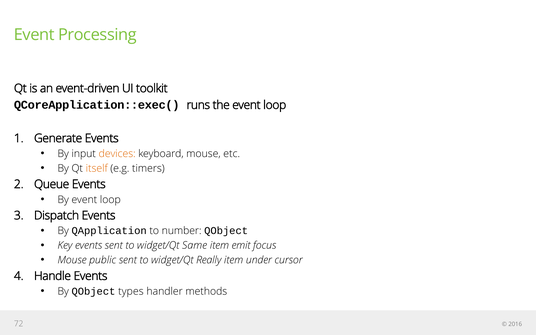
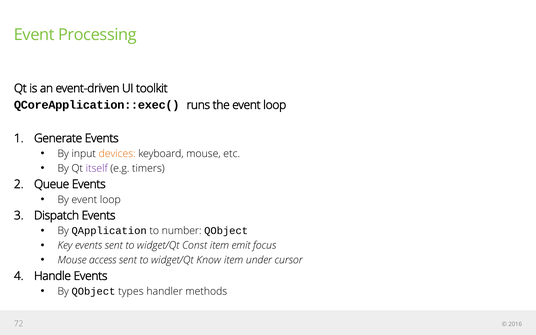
itself colour: orange -> purple (97, 168)
Same: Same -> Const (195, 245)
public: public -> access (103, 260)
Really: Really -> Know (209, 260)
